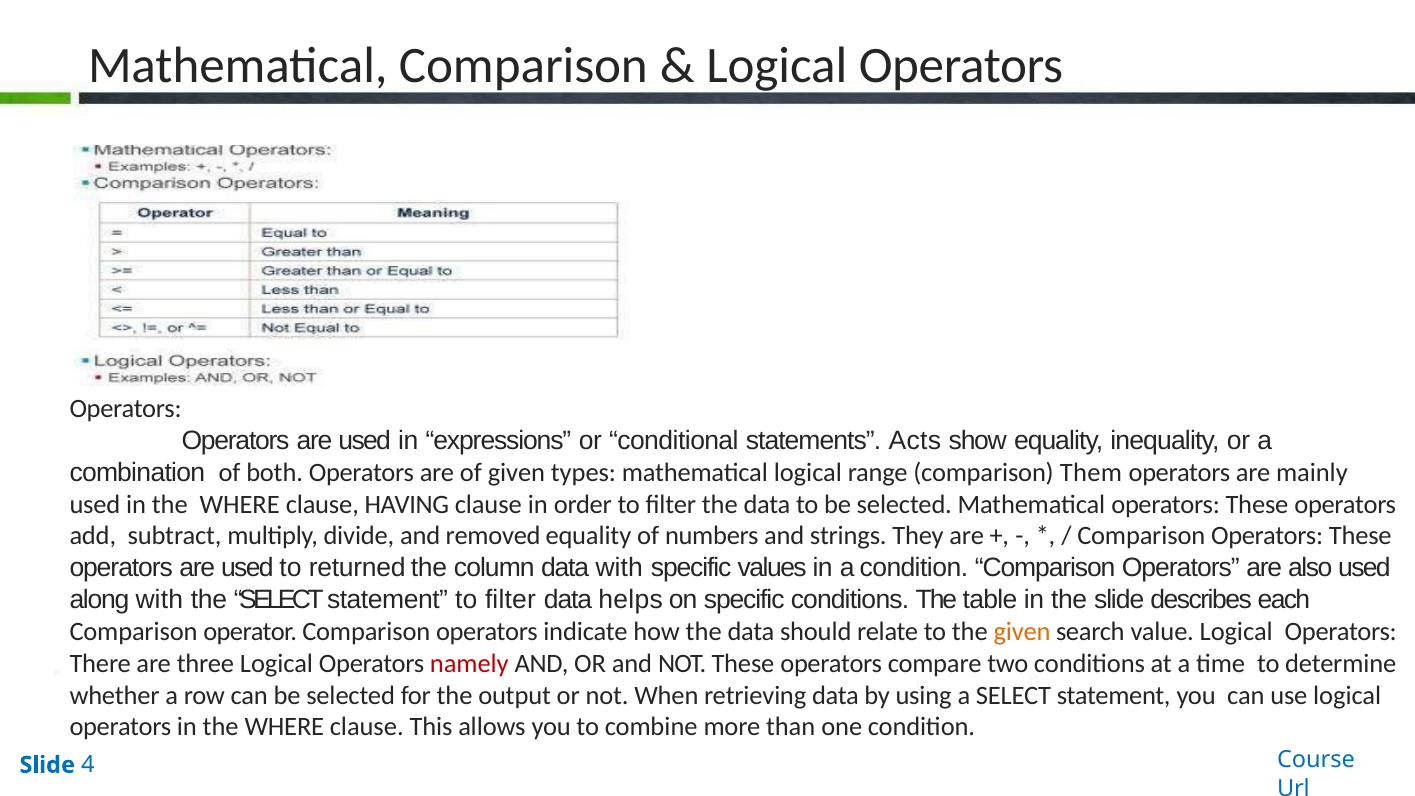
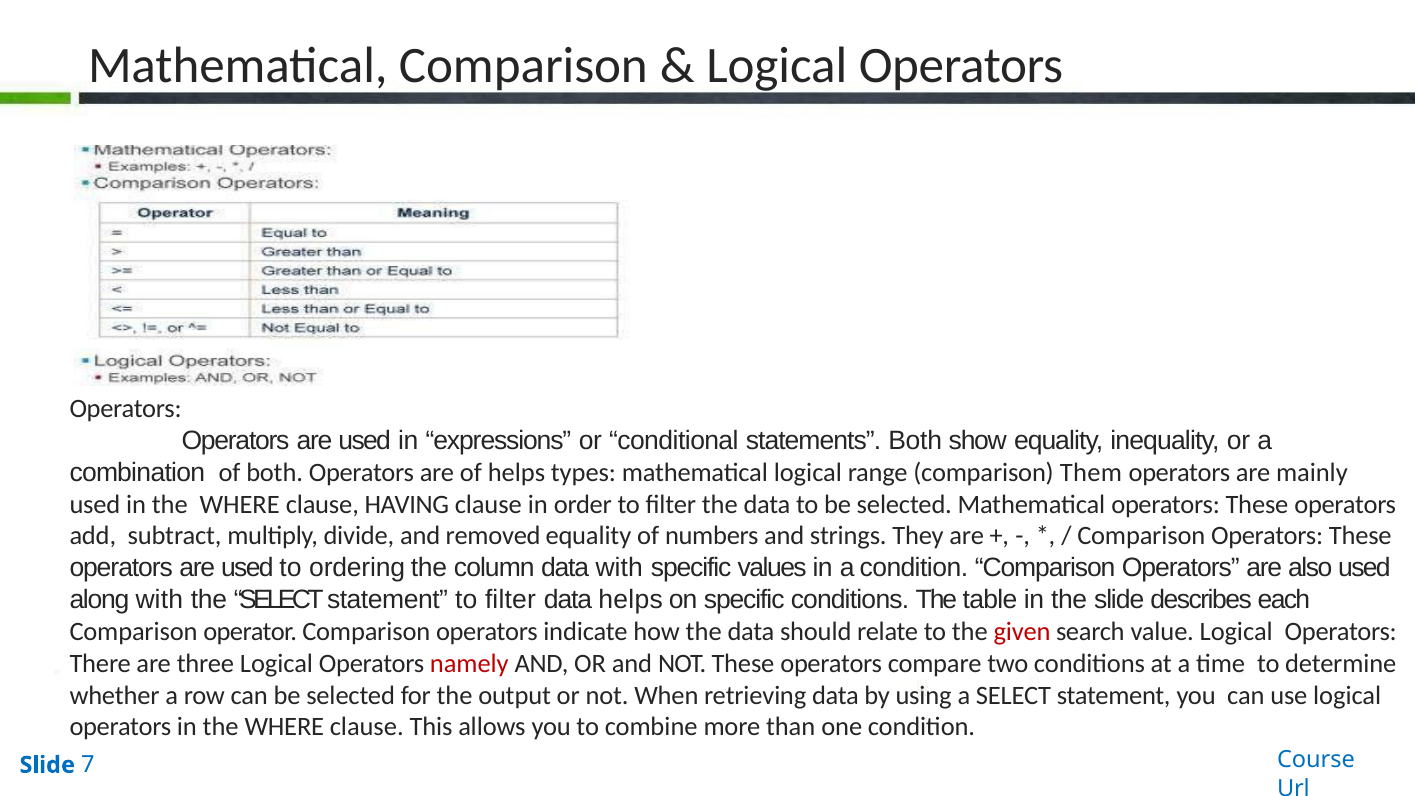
statements Acts: Acts -> Both (915, 441)
of given: given -> helps (516, 473)
returned: returned -> ordering (357, 568)
given colour: orange -> red (1022, 632)
4: 4 -> 7 (88, 765)
